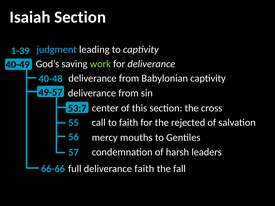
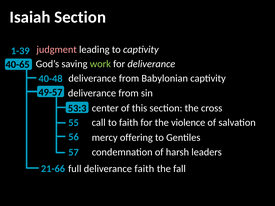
judgment colour: light blue -> pink (57, 50)
40-49: 40-49 -> 40-65 (18, 65)
53:7: 53:7 -> 53:3 (77, 108)
rejected: rejected -> violence (188, 123)
mouths: mouths -> offering (136, 138)
66-66: 66-66 -> 21-66 (53, 169)
